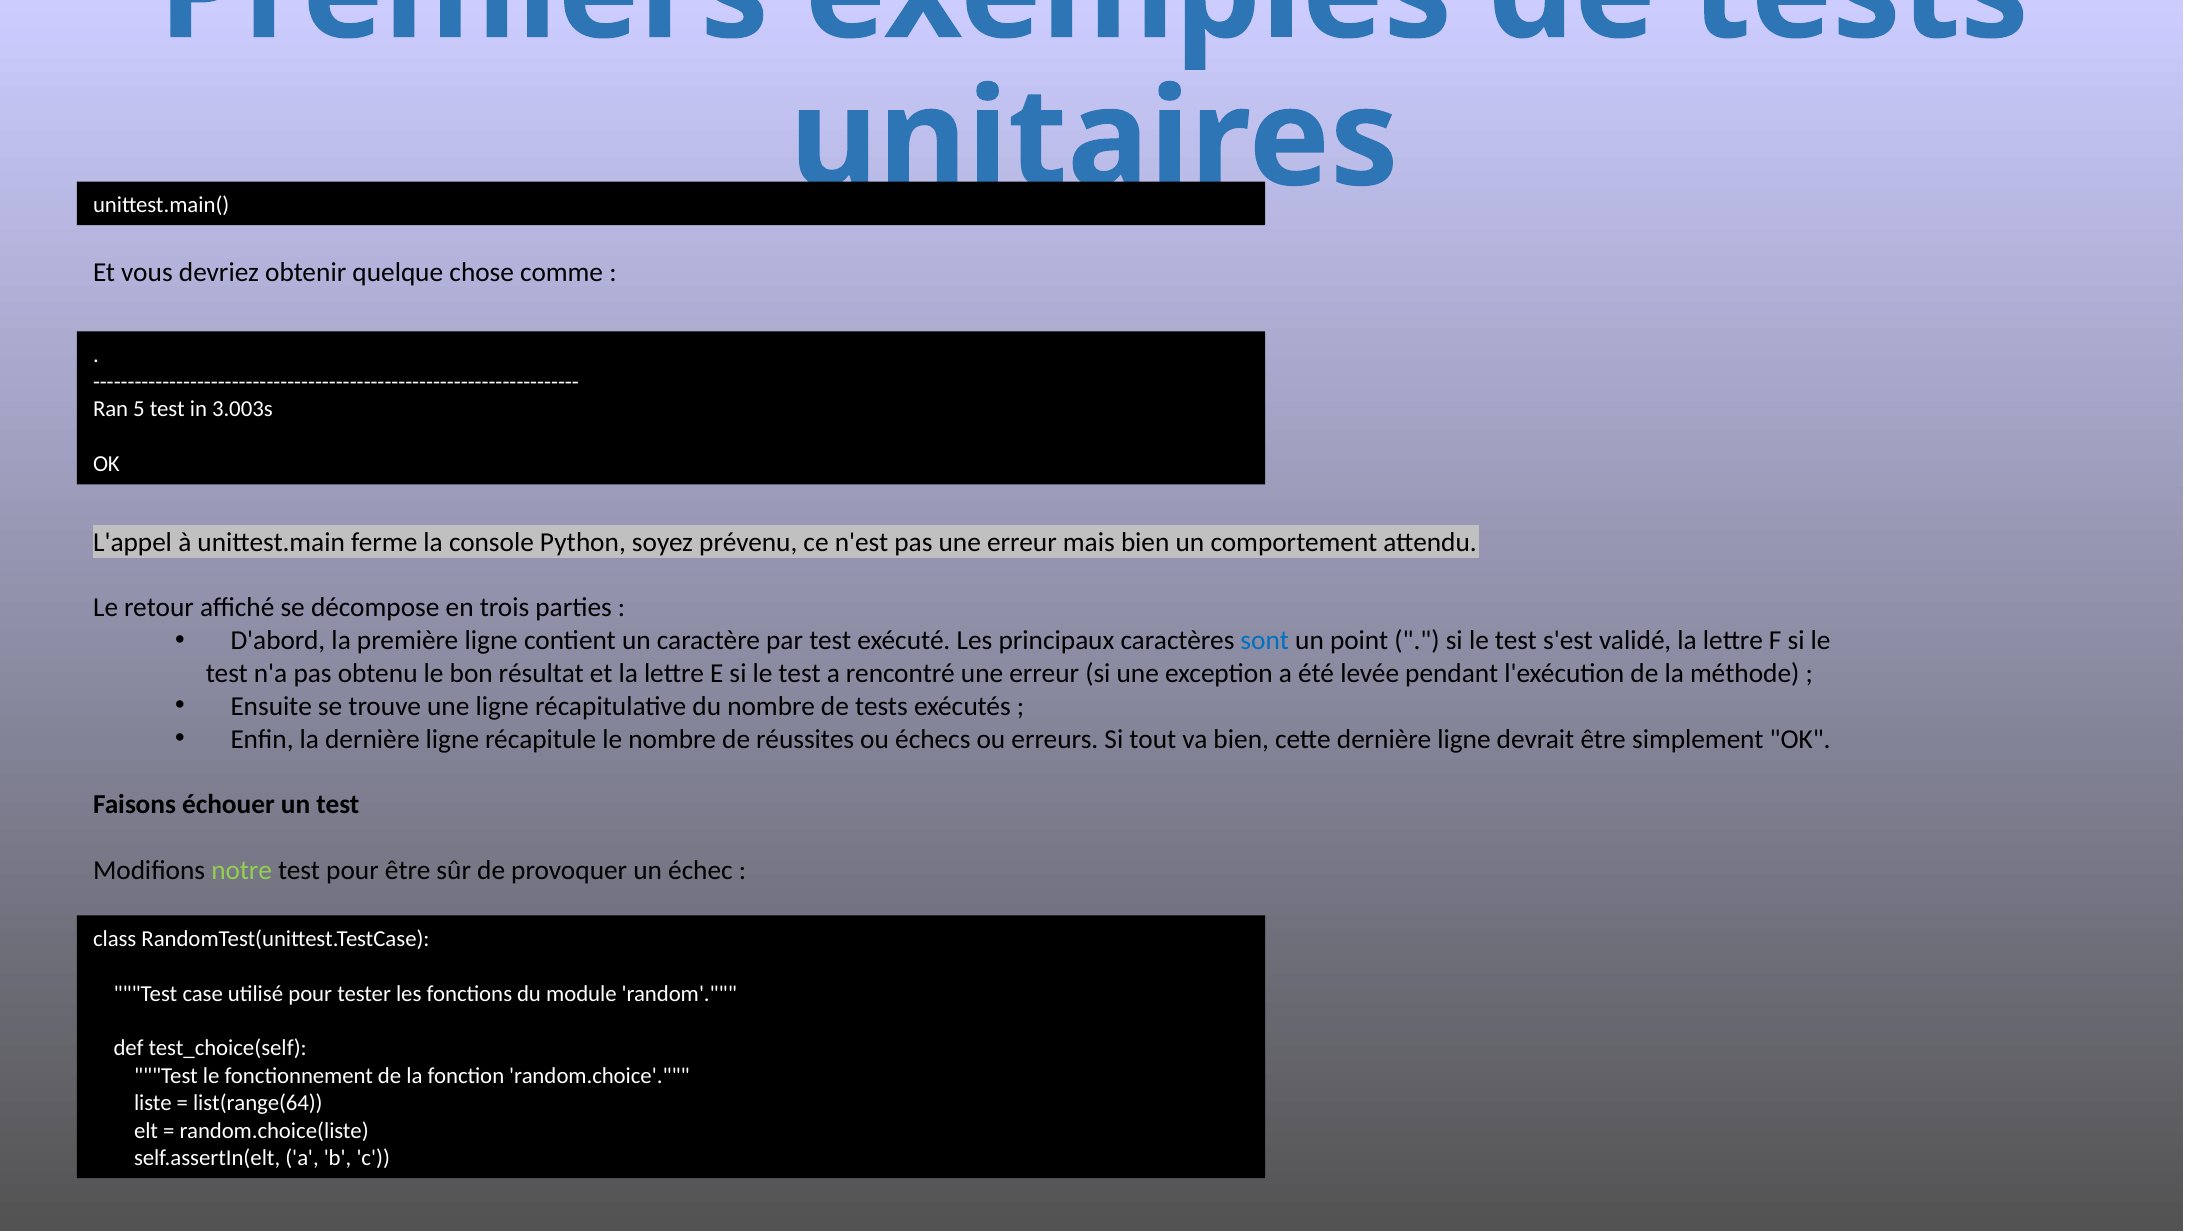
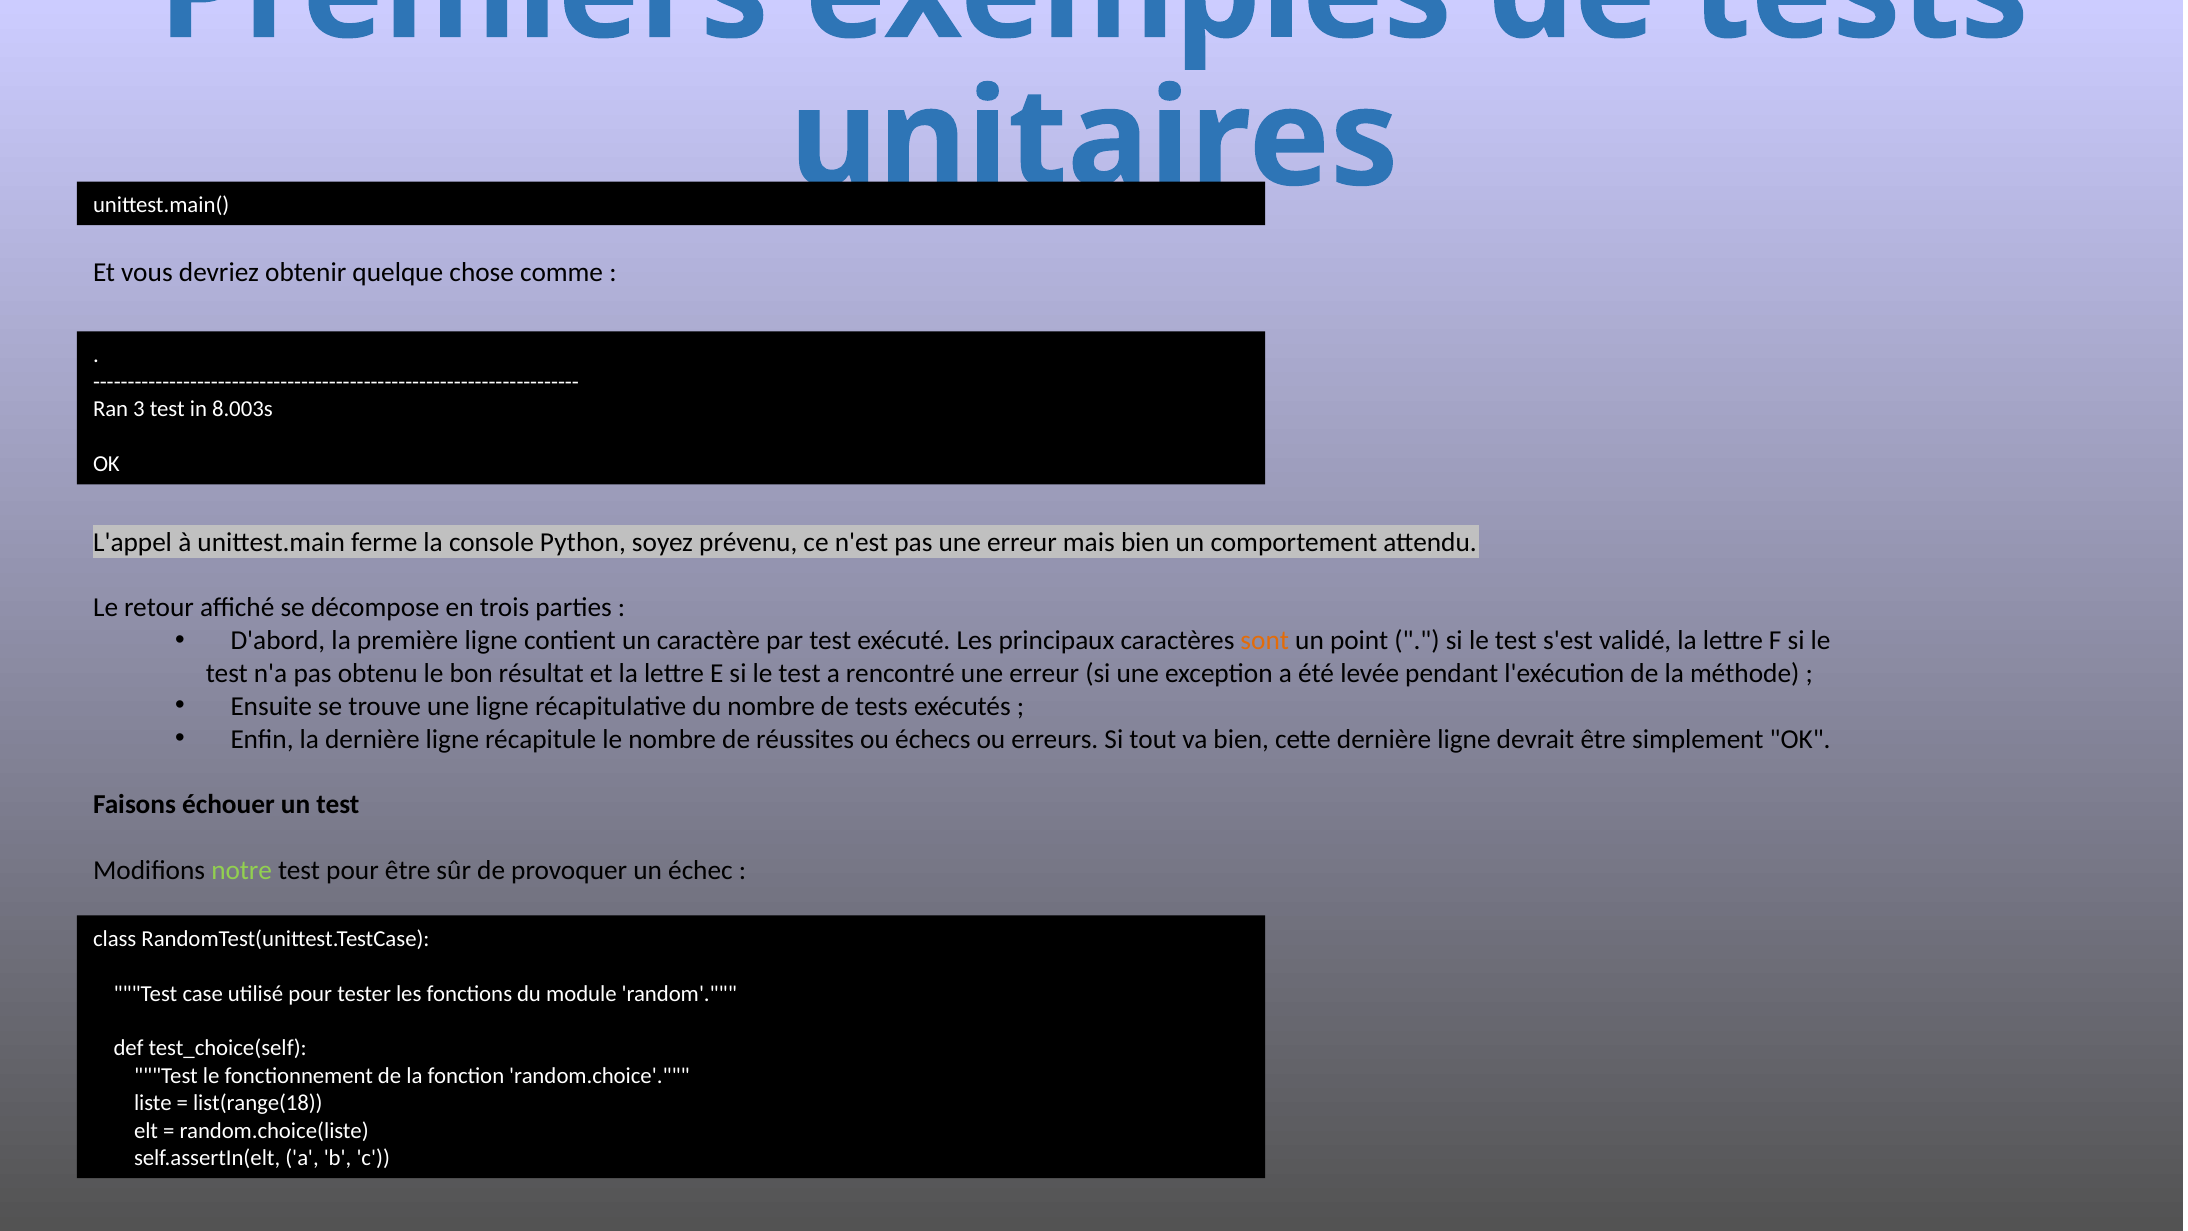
5: 5 -> 3 (139, 409)
3.003s: 3.003s -> 8.003s (242, 409)
sont colour: blue -> orange (1265, 640)
list(range(64: list(range(64 -> list(range(18 (258, 1103)
